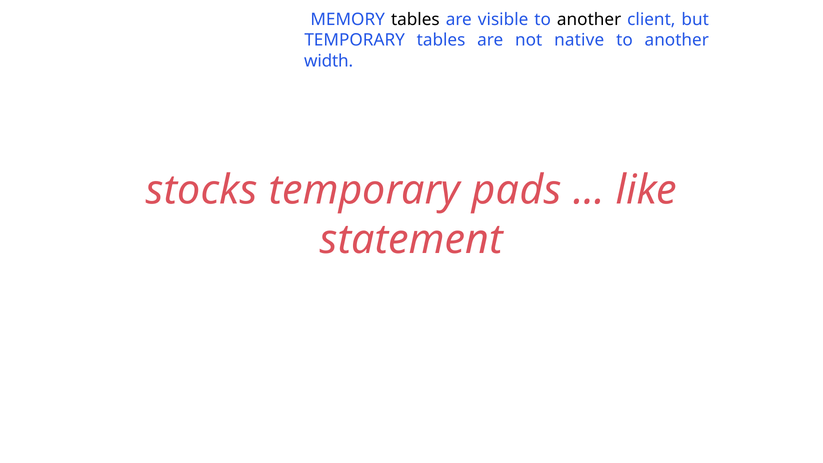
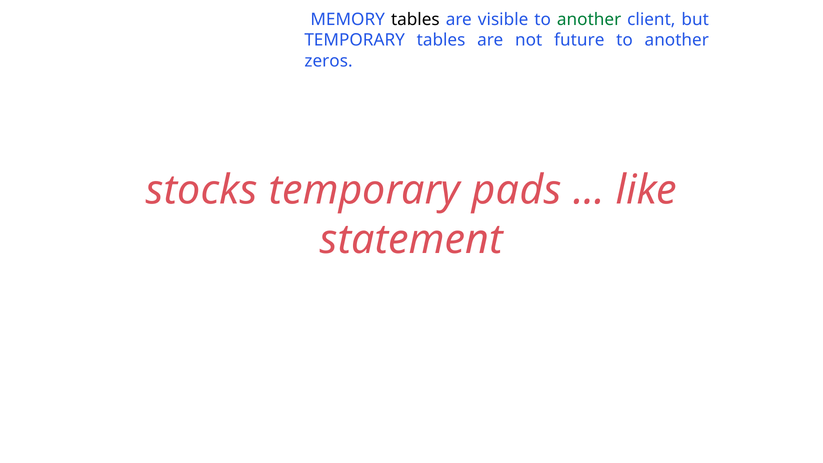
another colour: black -> green (589, 20)
native: native -> future (579, 40)
width: width -> zeros (329, 61)
